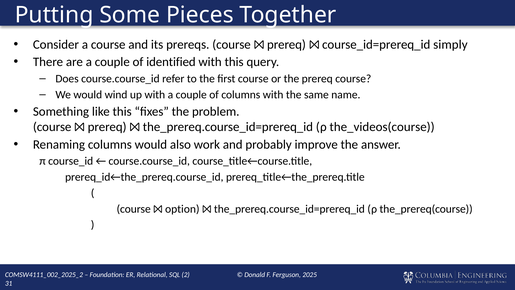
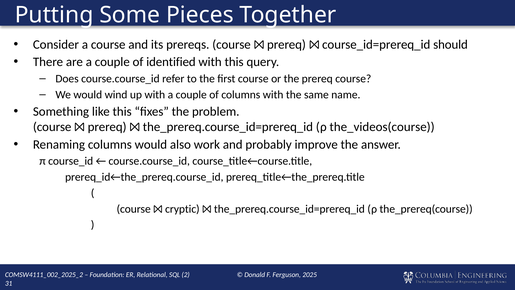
simply: simply -> should (451, 44)
option: option -> cryptic (182, 209)
